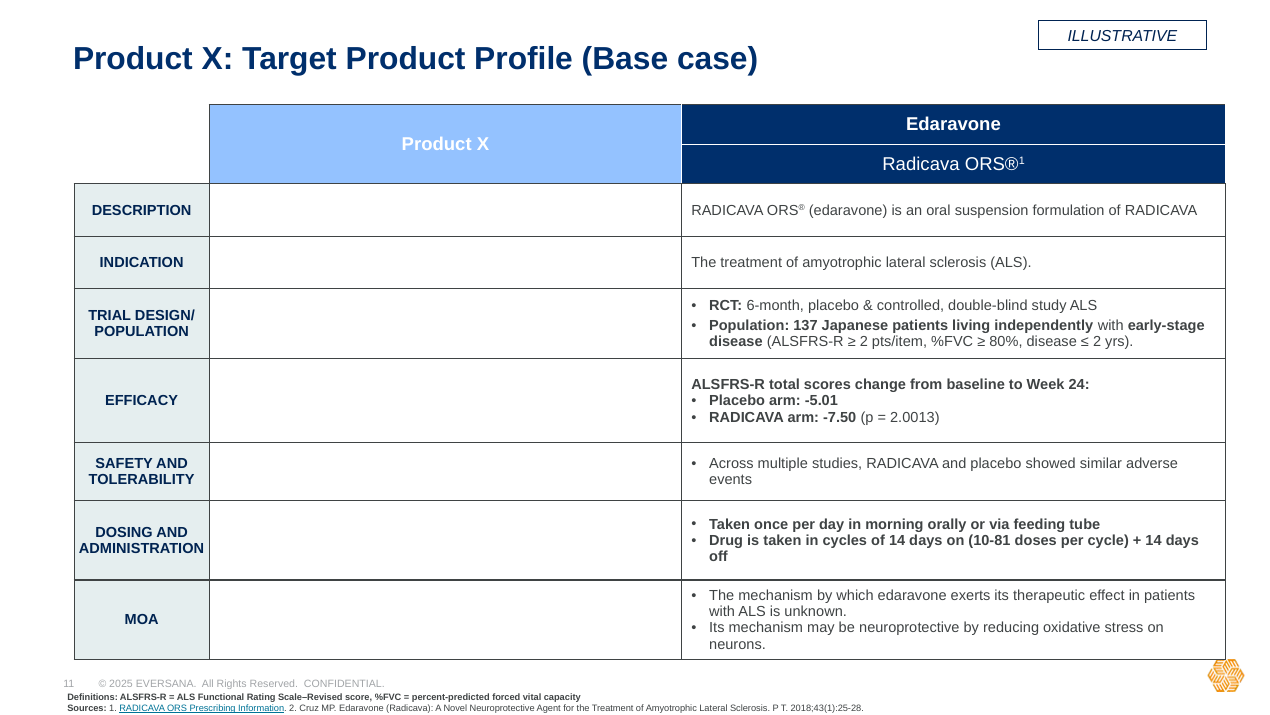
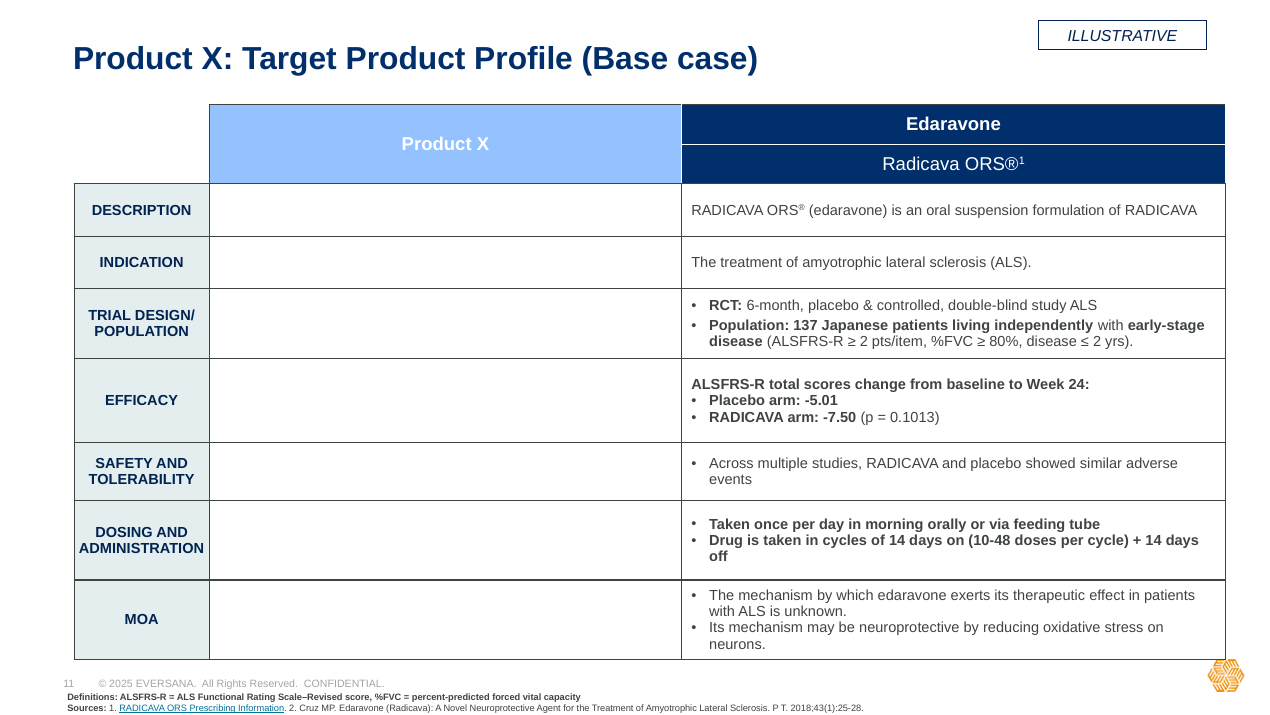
2.0013: 2.0013 -> 0.1013 (915, 417)
10-81: 10-81 -> 10-48 (990, 540)
